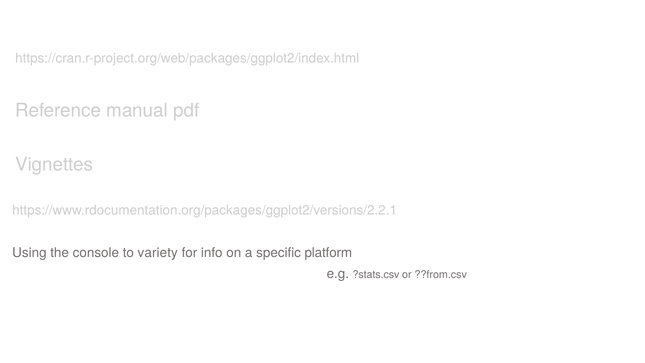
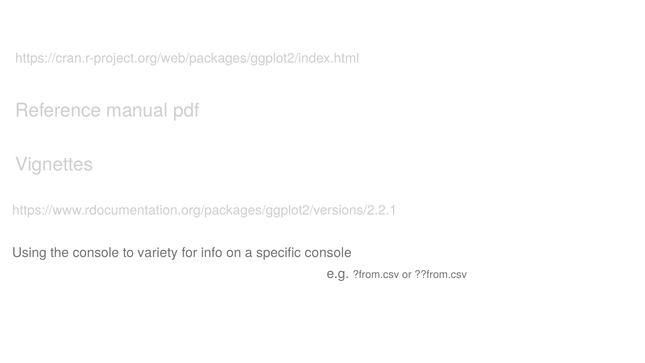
specific platform: platform -> console (328, 253)
?stats.csv: ?stats.csv -> ?from.csv (376, 275)
